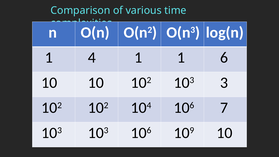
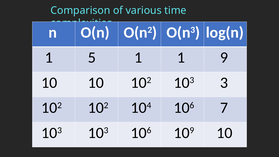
4: 4 -> 5 (92, 58)
6: 6 -> 9 (224, 58)
